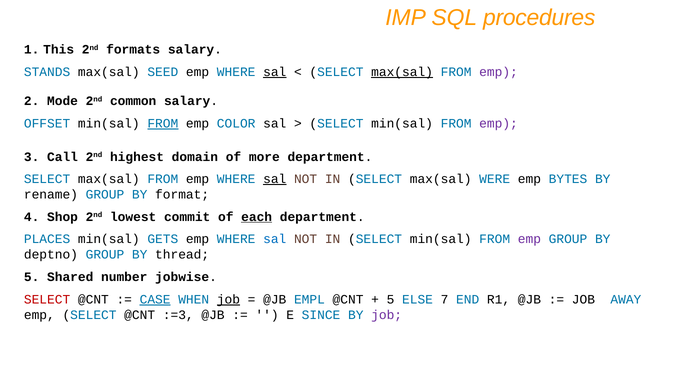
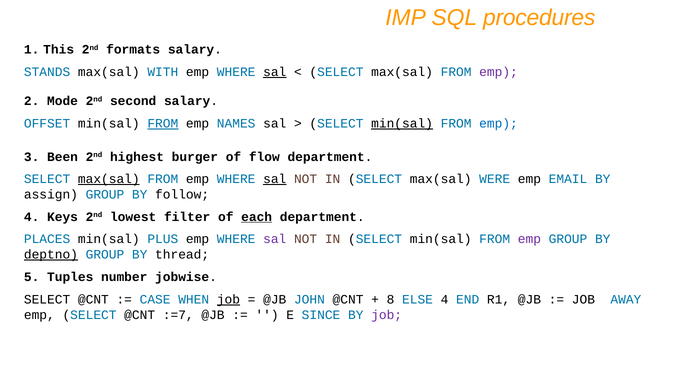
SEED: SEED -> WITH (163, 72)
max(sal underline: present -> none (402, 72)
common: common -> second (133, 101)
COLOR: COLOR -> NAMES (236, 123)
min(sal underline: none -> present (402, 123)
emp colour: purple -> blue (499, 123)
Call: Call -> Been (63, 157)
domain: domain -> burger (195, 157)
more: more -> flow (264, 157)
max(sal underline: none -> present (109, 179)
BYTES: BYTES -> EMAIL (568, 179)
rename: rename -> assign (51, 194)
format: format -> follow (182, 194)
Shop: Shop -> Keys (63, 217)
commit: commit -> filter (187, 217)
GETS: GETS -> PLUS (163, 239)
sal colour: blue -> purple (275, 239)
deptno underline: none -> present (51, 254)
Shared: Shared -> Tuples (70, 277)
SELECT colour: red -> black (47, 299)
CASE underline: present -> none (155, 299)
EMPL: EMPL -> JOHN (309, 299)
5: 5 -> 8 (390, 299)
ELSE 7: 7 -> 4 (445, 299)
:=3: :=3 -> :=7 (178, 315)
